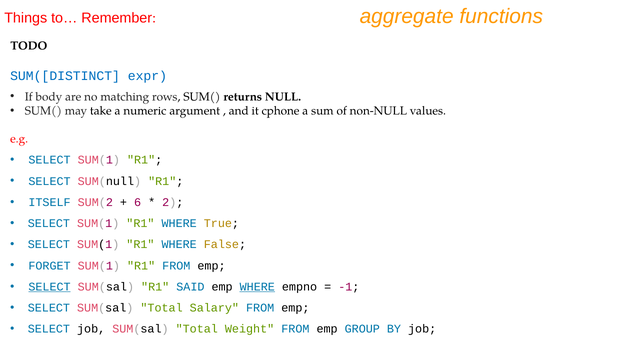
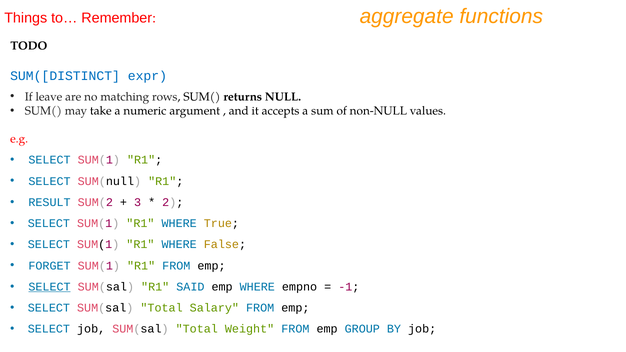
body: body -> leave (49, 97)
cphone: cphone -> accepts (281, 111)
ITSELF: ITSELF -> RESULT (50, 202)
6: 6 -> 3 (138, 202)
WHERE underline: present -> none (257, 287)
